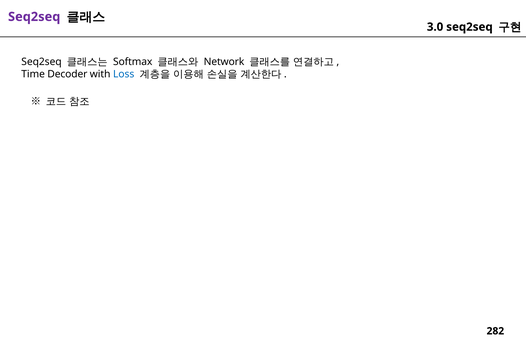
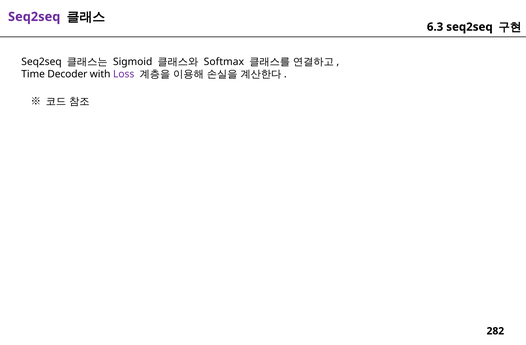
3.0: 3.0 -> 6.3 (435, 27)
Softmax: Softmax -> Sigmoid (133, 62)
Network: Network -> Softmax (224, 62)
Loss colour: blue -> purple (124, 74)
